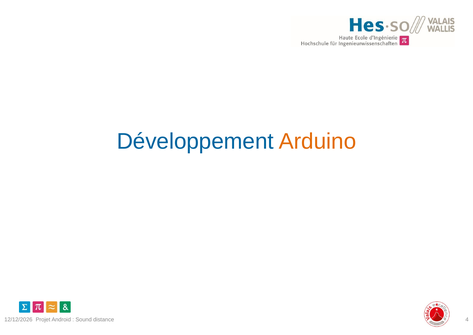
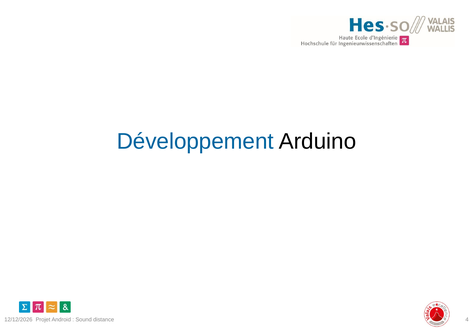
Arduino colour: orange -> black (317, 141)
